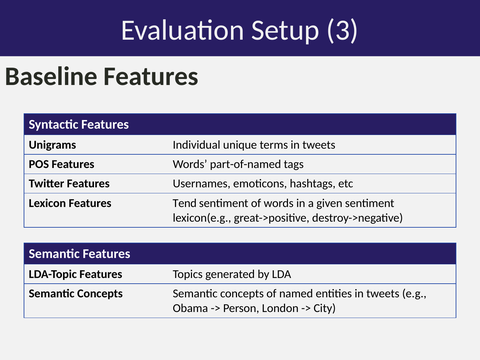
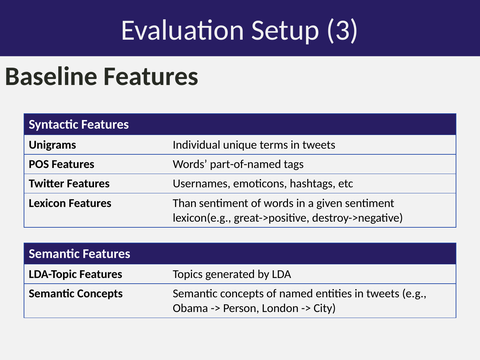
Tend: Tend -> Than (185, 203)
